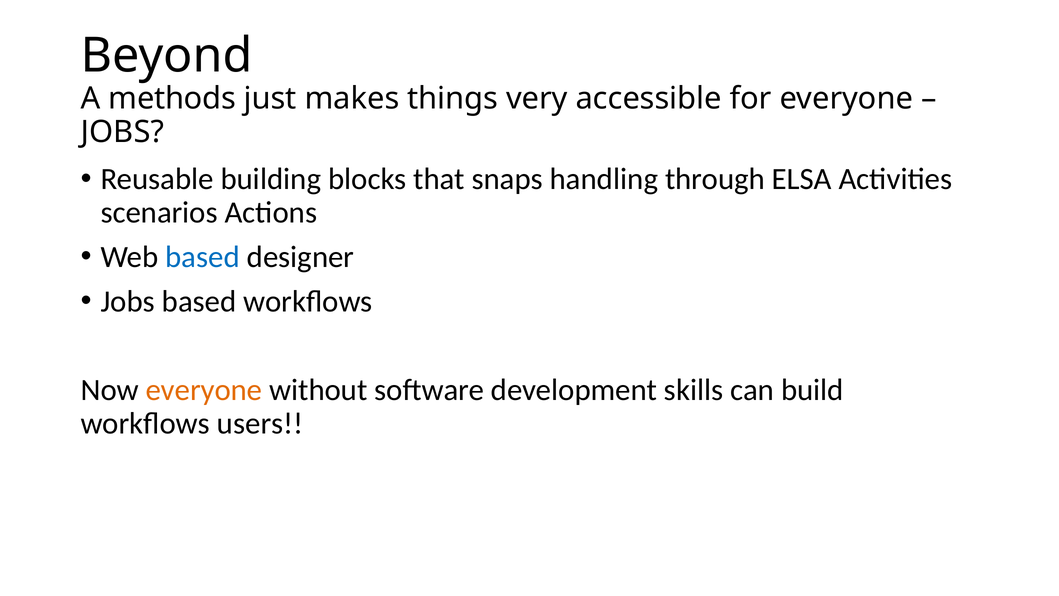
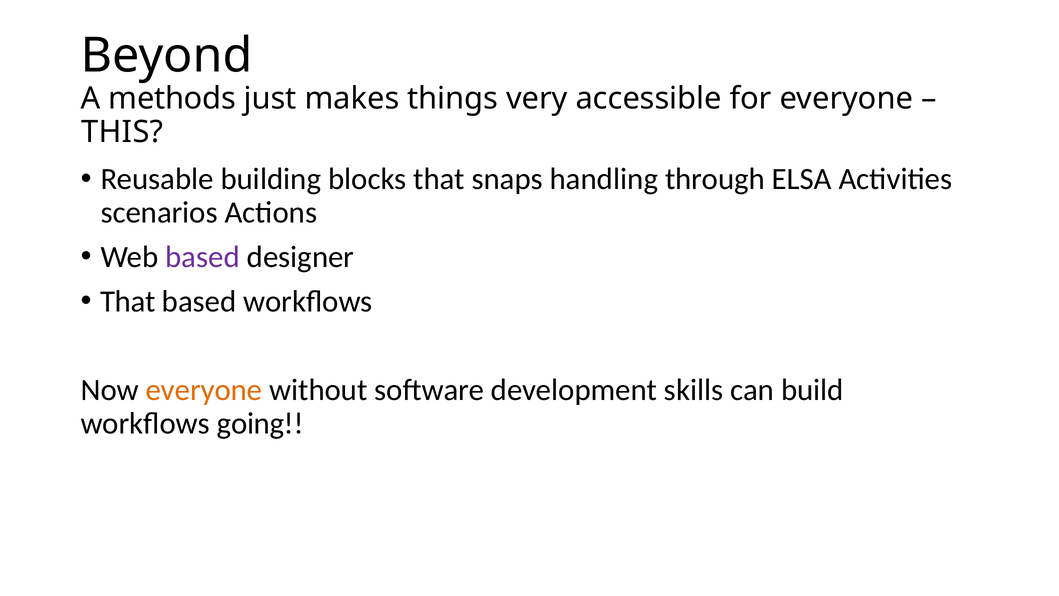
JOBS: JOBS -> THIS (122, 132)
based colour: blue -> purple (203, 257)
Jobs: Jobs -> That (128, 301)
users: users -> going (260, 423)
